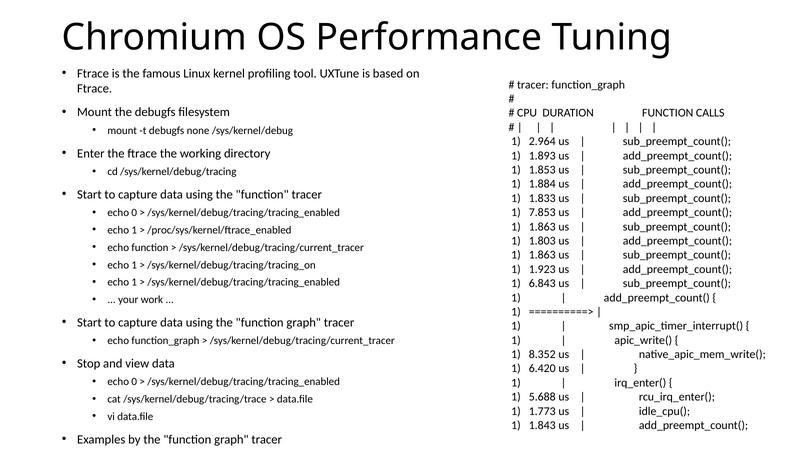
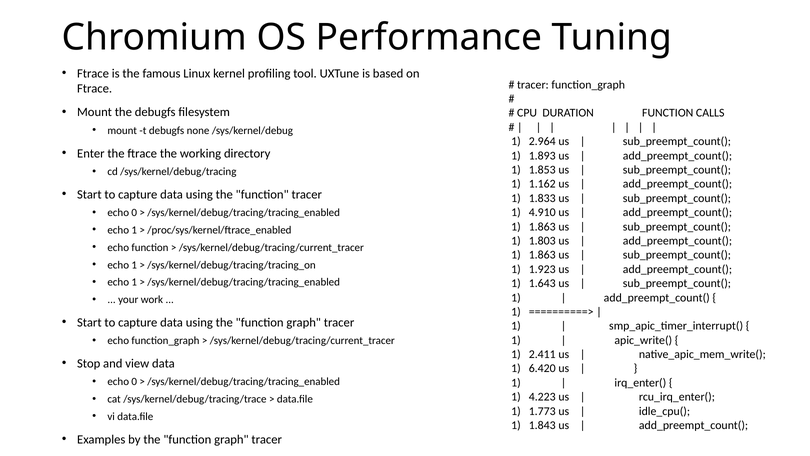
1.884: 1.884 -> 1.162 (542, 184)
7.853: 7.853 -> 4.910 (542, 212)
6.843: 6.843 -> 1.643 (542, 283)
8.352: 8.352 -> 2.411 (542, 354)
5.688: 5.688 -> 4.223 (542, 397)
